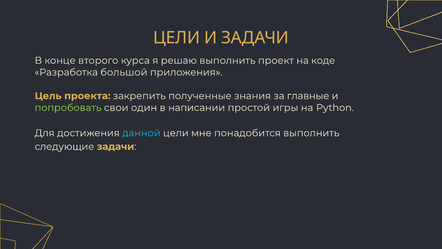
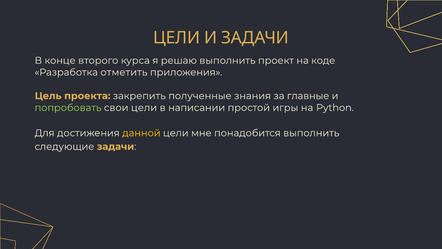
большой: большой -> отметить (124, 72)
свои один: один -> цели (144, 108)
данной colour: light blue -> yellow (141, 133)
